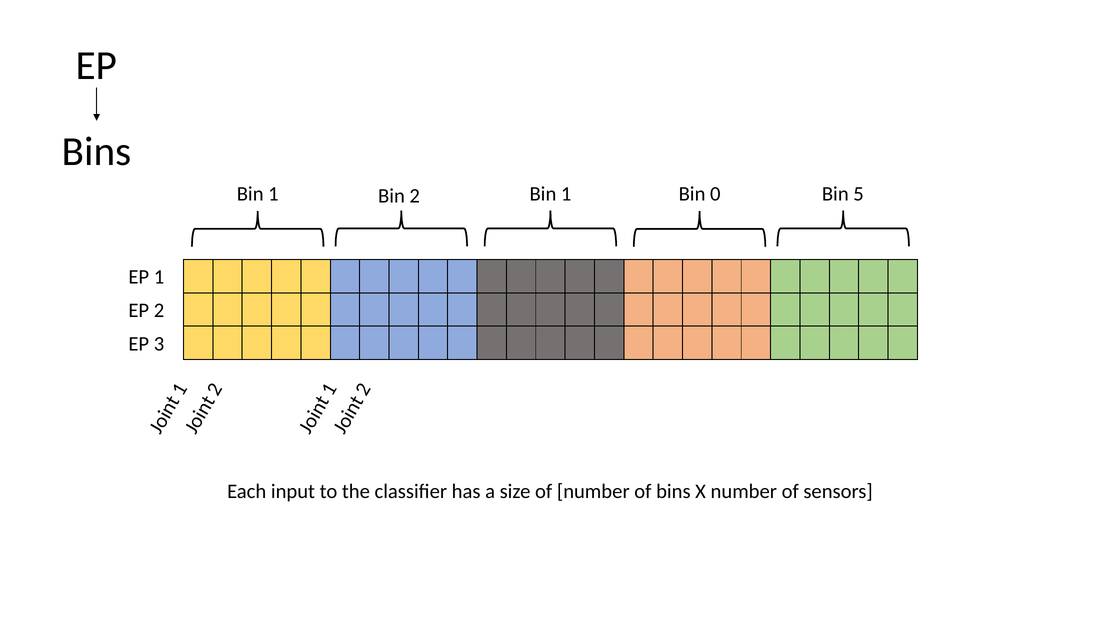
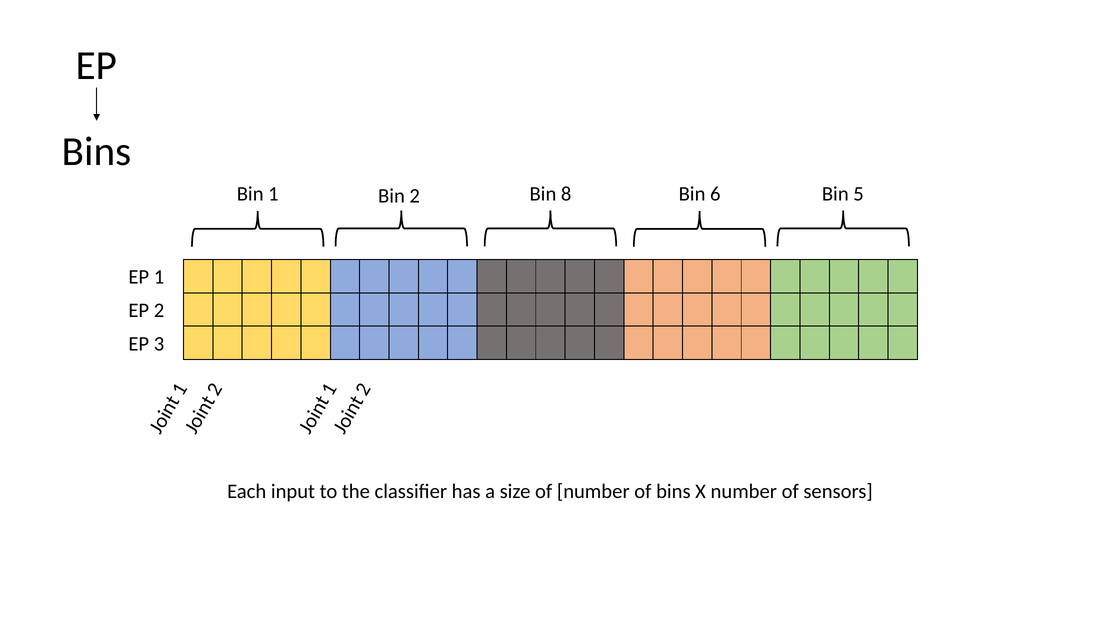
2 Bin 1: 1 -> 8 (566, 194)
0: 0 -> 6 (715, 194)
